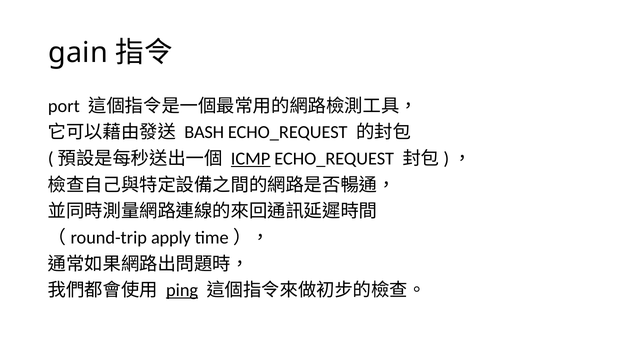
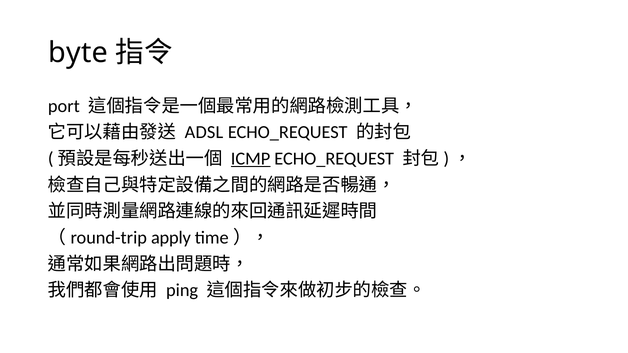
gain: gain -> byte (78, 53)
BASH: BASH -> ADSL (204, 133)
ping underline: present -> none (182, 290)
